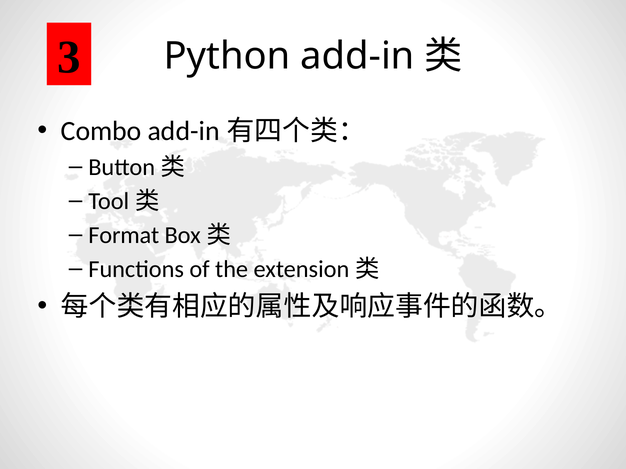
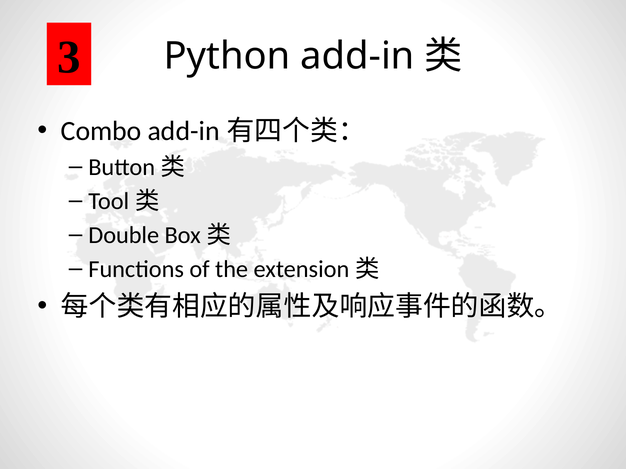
Format: Format -> Double (124, 235)
